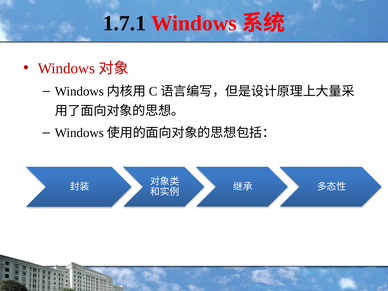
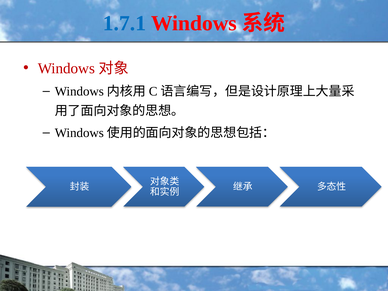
1.7.1 colour: black -> blue (125, 23)
